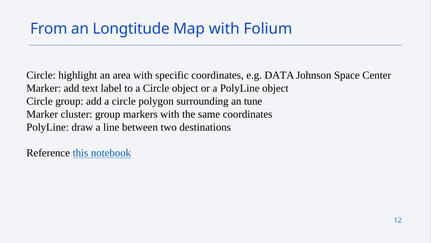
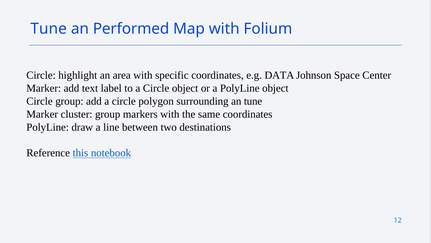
From: From -> Tune (49, 29)
Longtitude: Longtitude -> Performed (131, 29)
